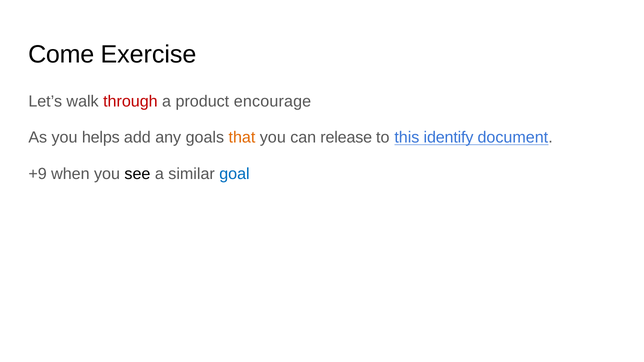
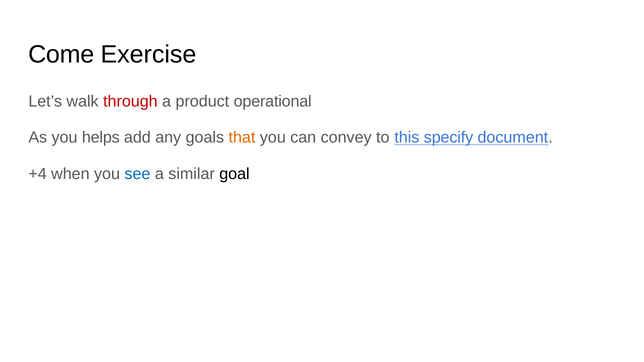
encourage: encourage -> operational (273, 101)
release: release -> convey (346, 138)
identify: identify -> specify (449, 138)
+9: +9 -> +4 (38, 174)
see colour: black -> blue (137, 174)
goal colour: blue -> black (234, 174)
